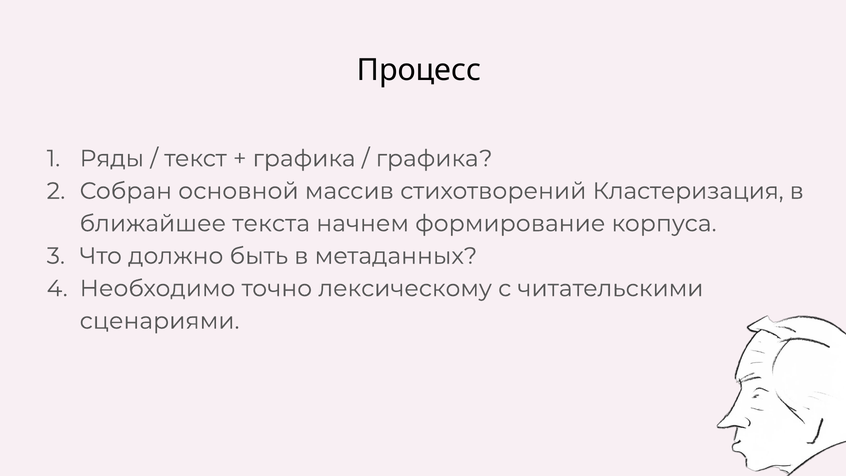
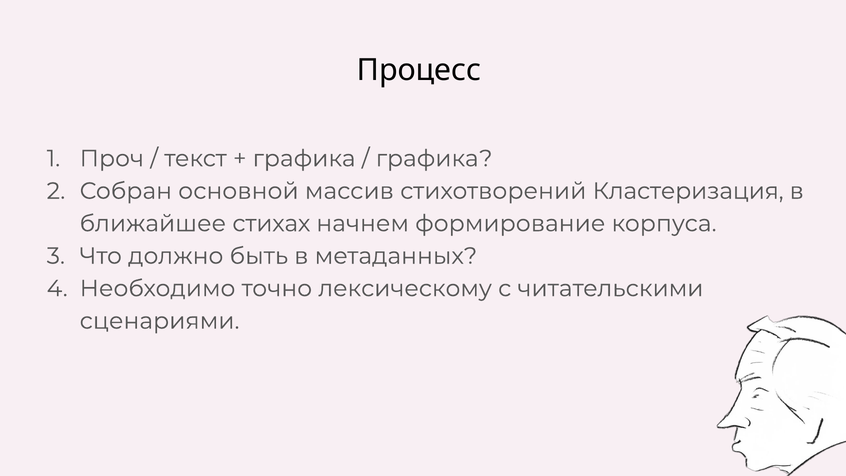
Ряды: Ряды -> Проч (112, 159)
текста: текста -> стихах (271, 223)
